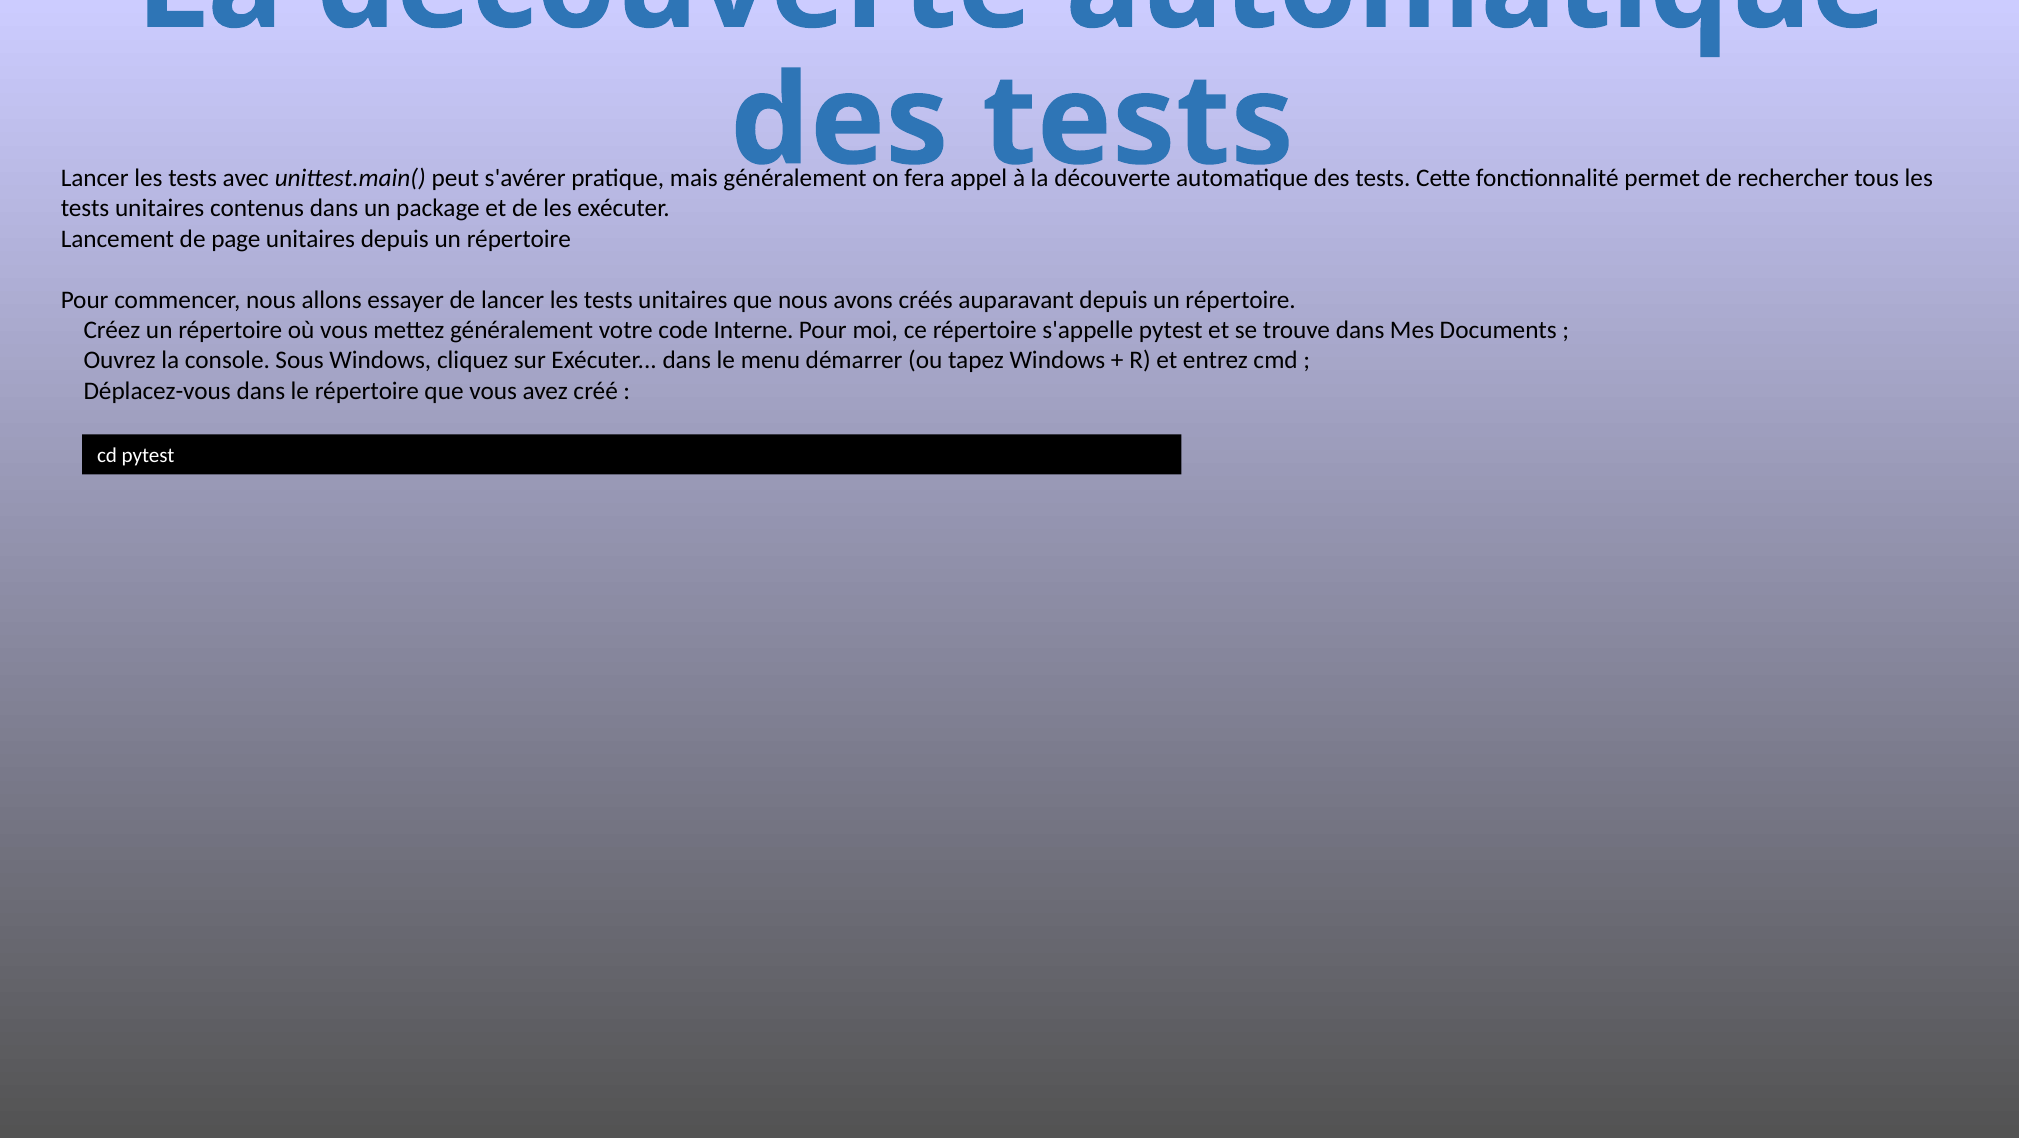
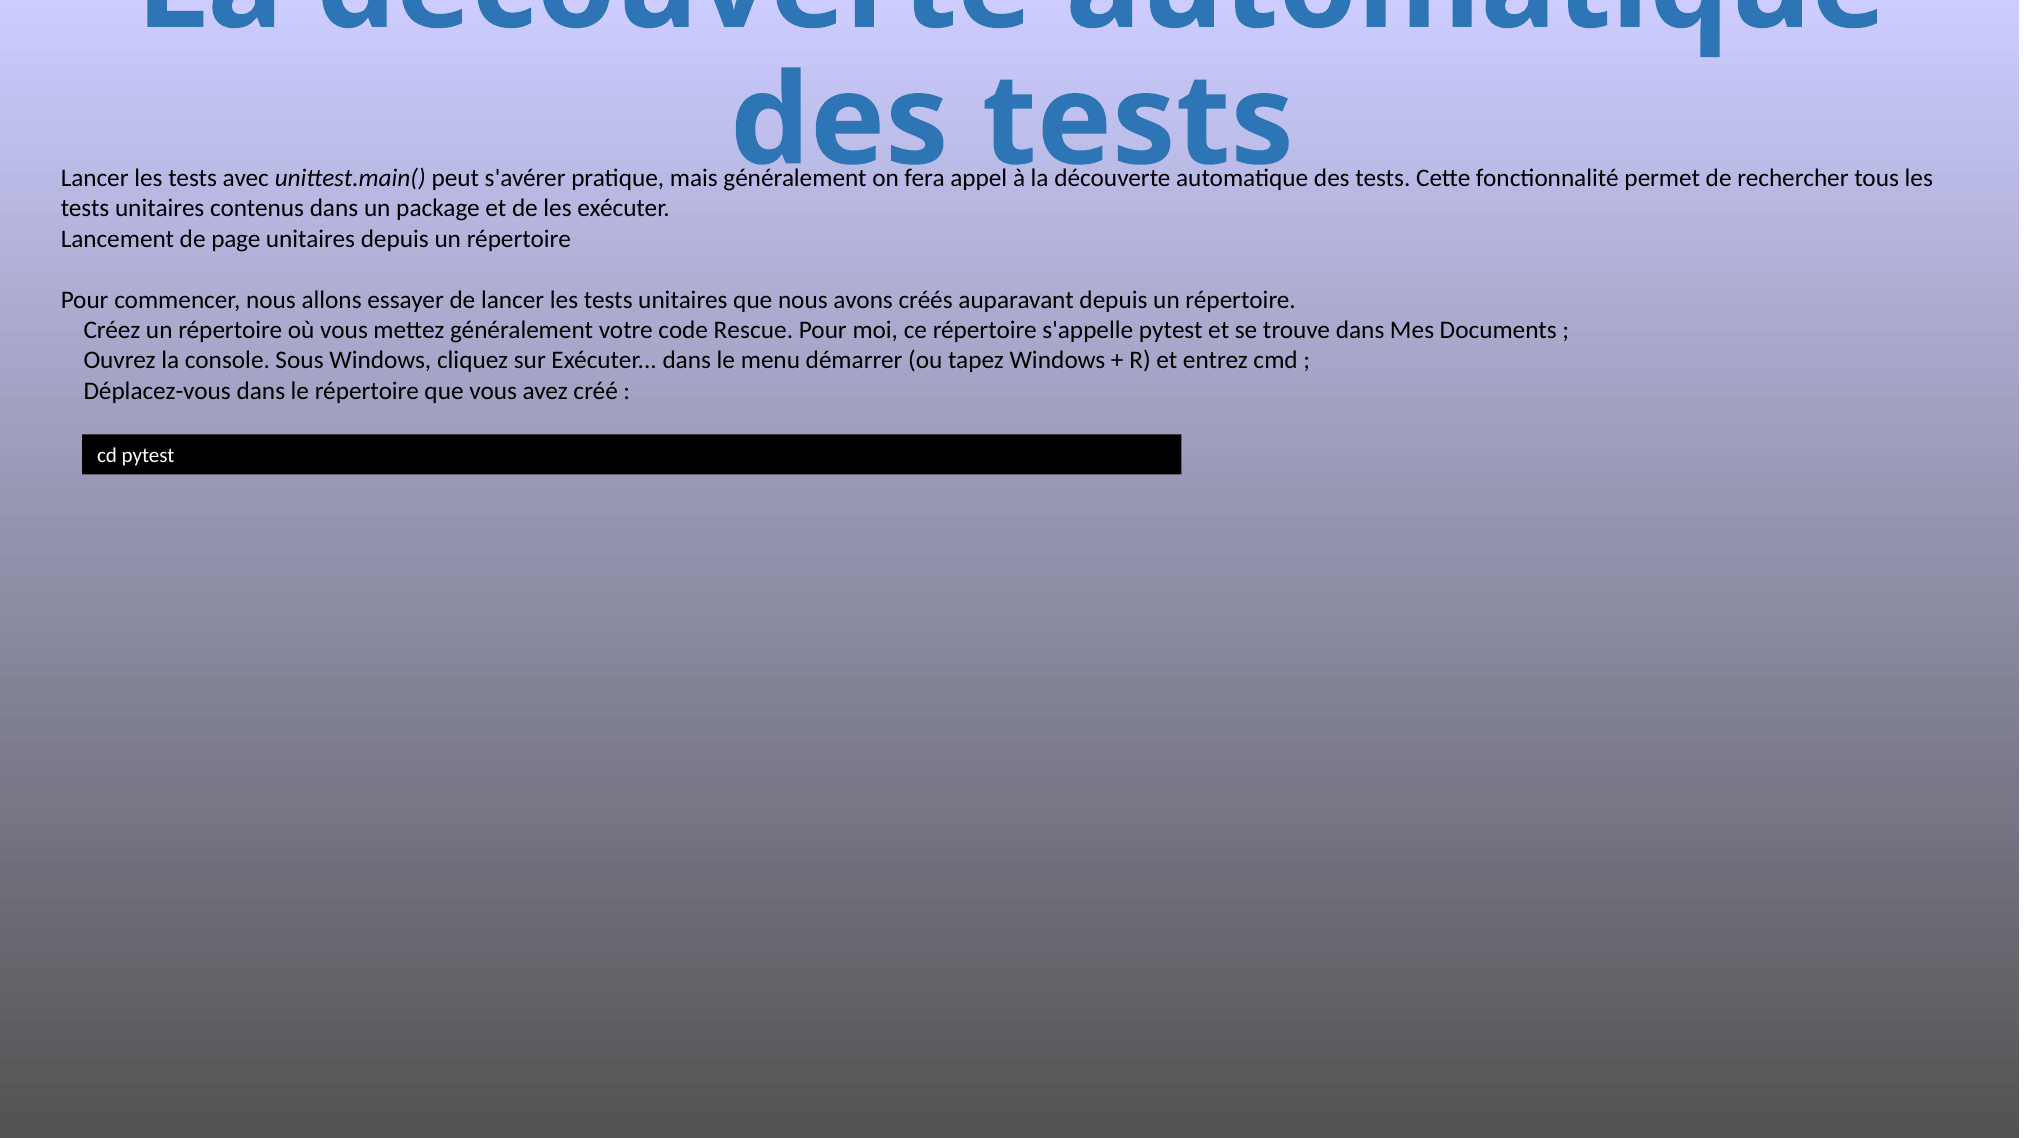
Interne: Interne -> Rescue (753, 330)
